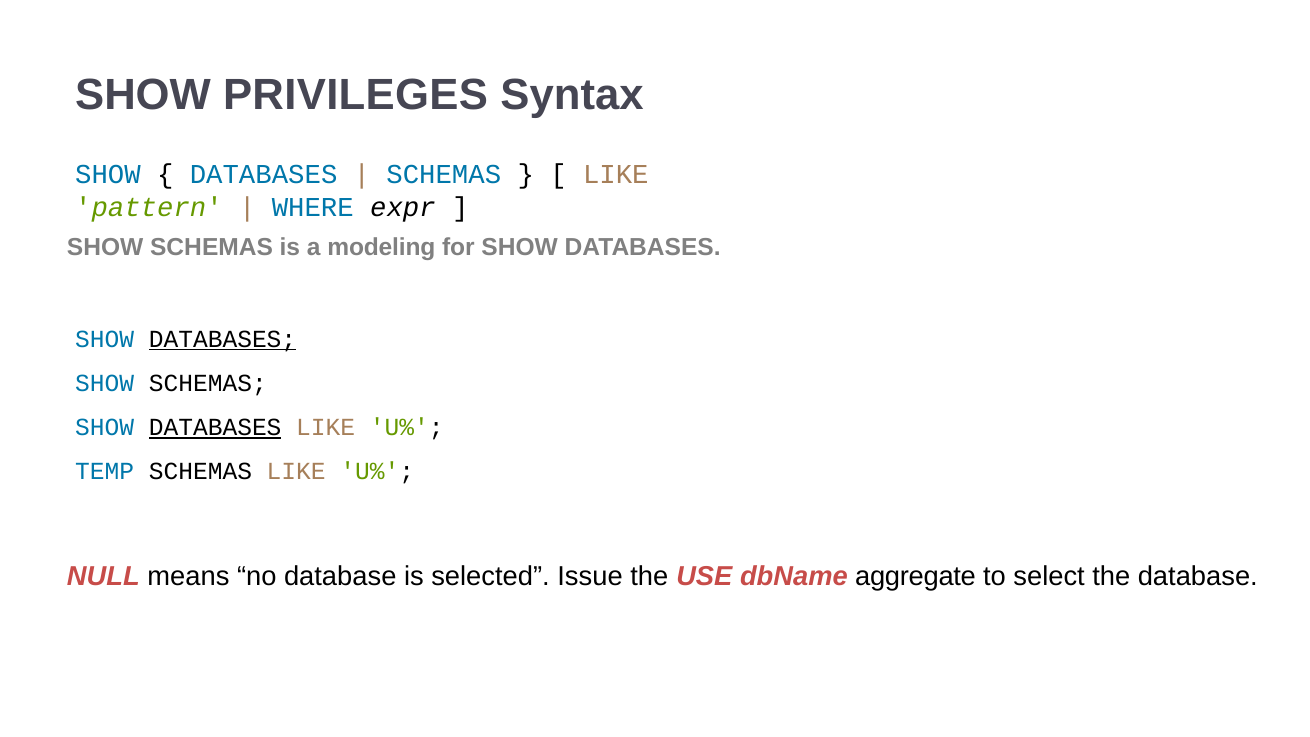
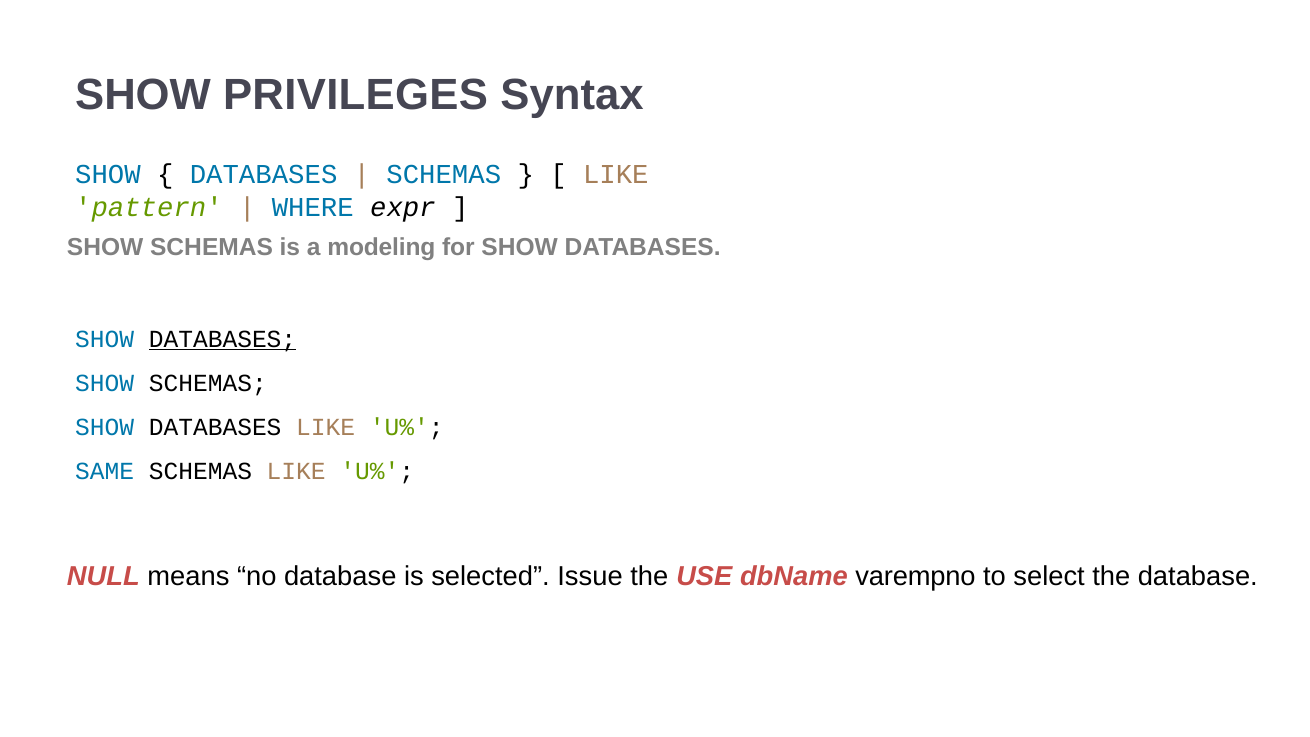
DATABASES underline: present -> none (215, 427)
TEMP: TEMP -> SAME (105, 472)
aggregate: aggregate -> varempno (915, 577)
